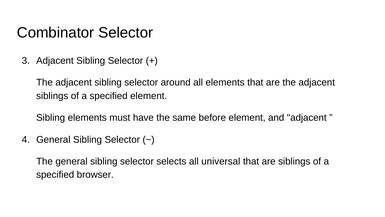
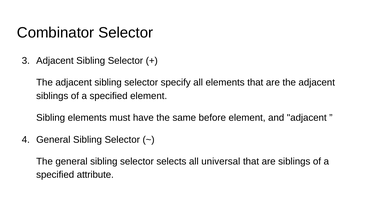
around: around -> specify (176, 82)
browser: browser -> attribute (95, 174)
